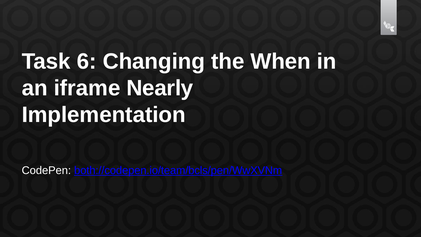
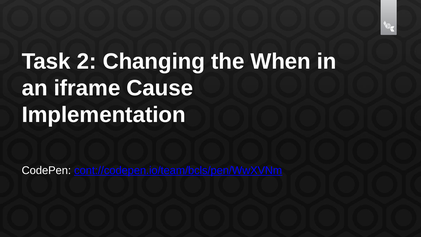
6: 6 -> 2 (87, 61)
Nearly: Nearly -> Cause (160, 88)
both://codepen.io/team/bcls/pen/WwXVNm: both://codepen.io/team/bcls/pen/WwXVNm -> cont://codepen.io/team/bcls/pen/WwXVNm (178, 170)
